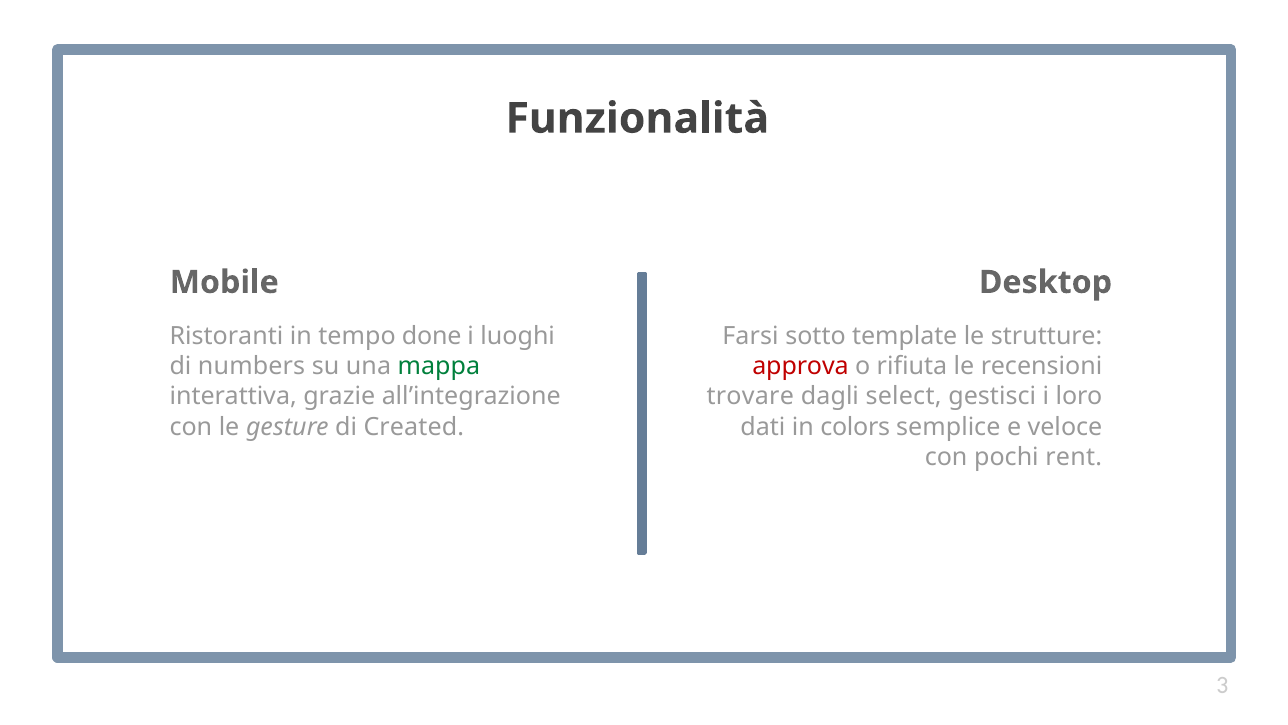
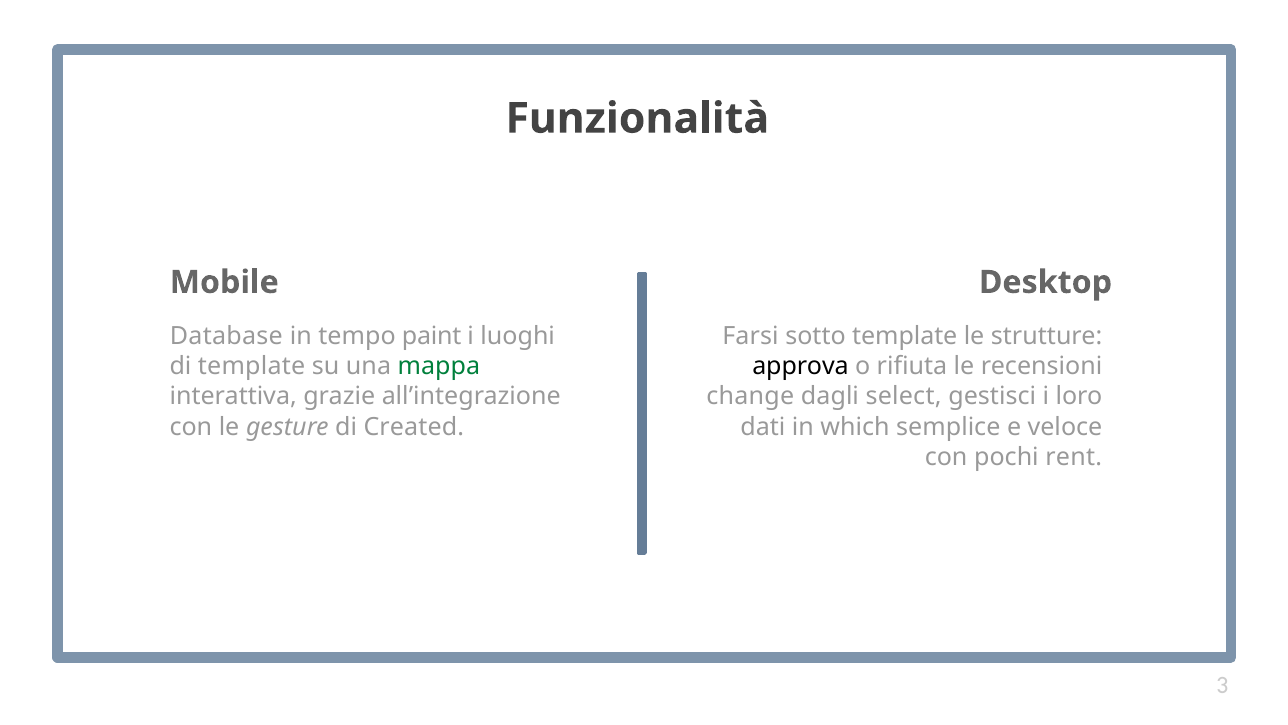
Ristoranti: Ristoranti -> Database (226, 336)
done: done -> paint (432, 336)
di numbers: numbers -> template (252, 366)
approva colour: red -> black (800, 366)
trovare: trovare -> change (750, 396)
colors: colors -> which (855, 427)
